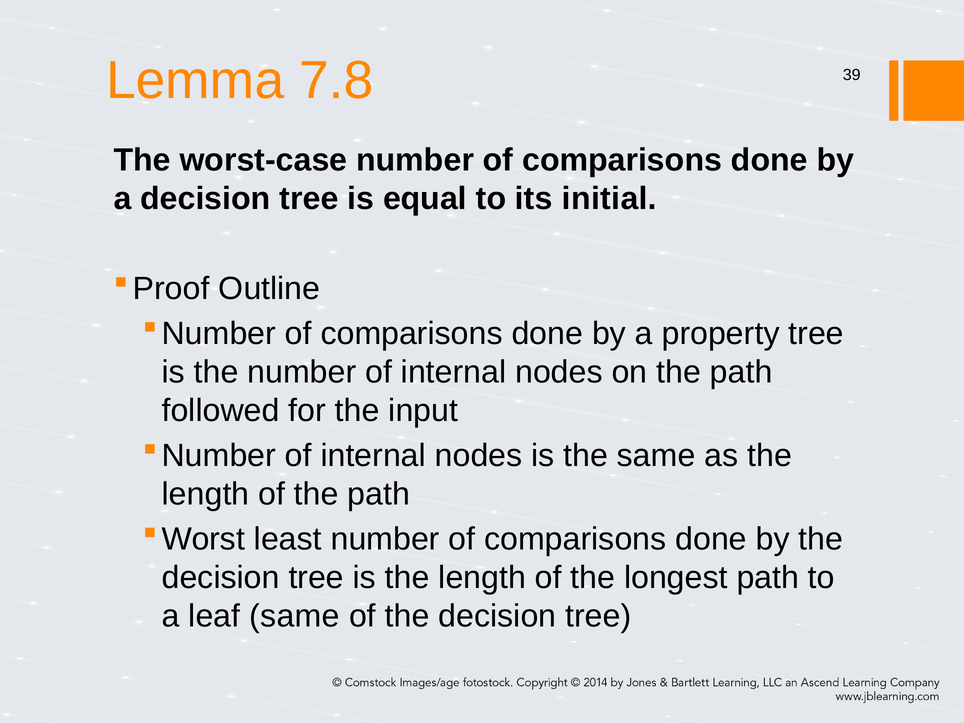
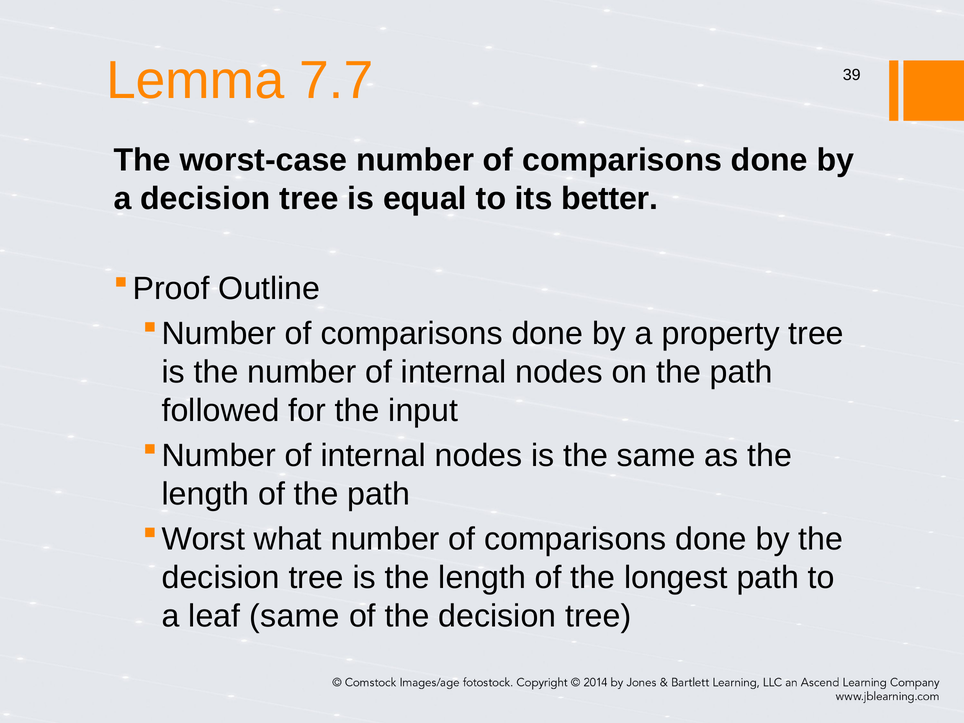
7.8: 7.8 -> 7.7 (336, 81)
initial: initial -> better (610, 199)
least: least -> what (288, 539)
